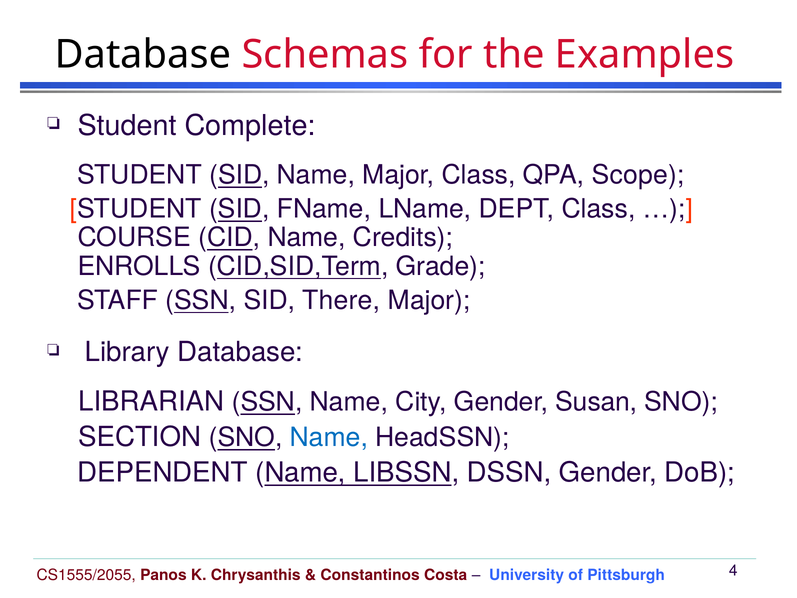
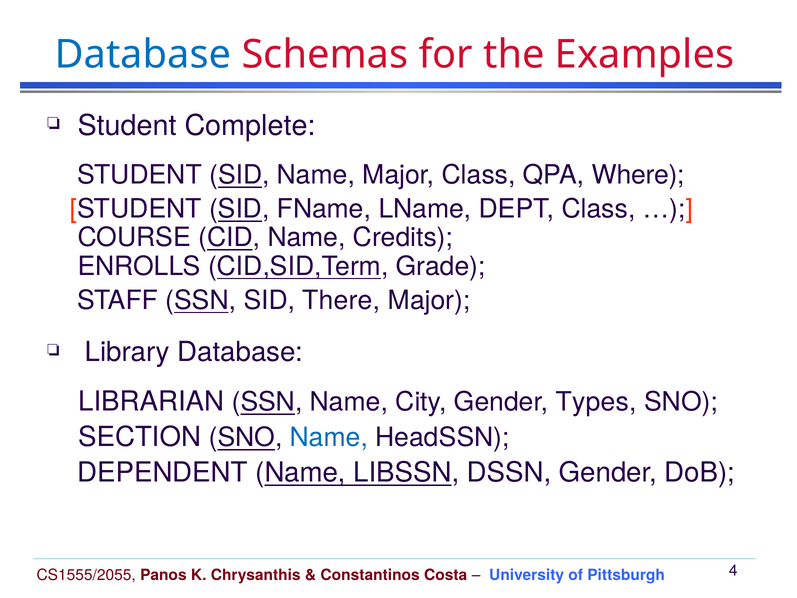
Database colour: black -> blue (143, 55)
Scope: Scope -> Where (638, 175)
Susan: Susan -> Types (596, 402)
